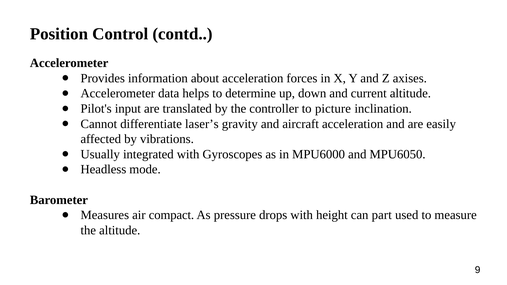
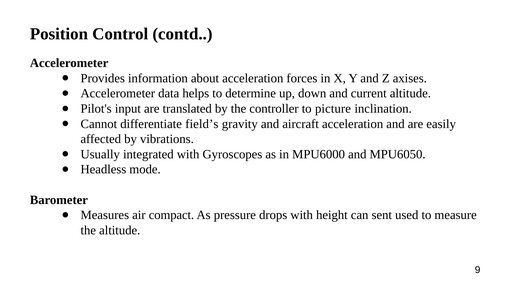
laser’s: laser’s -> field’s (202, 124)
part: part -> sent (382, 215)
